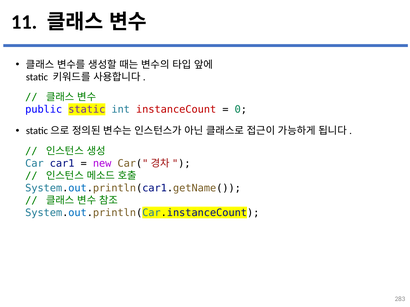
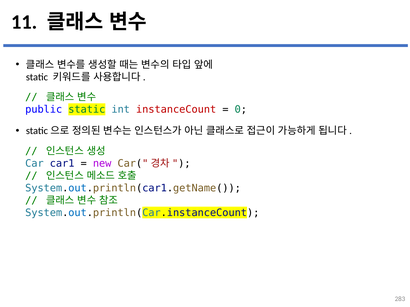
static colour: purple -> green (87, 110)
